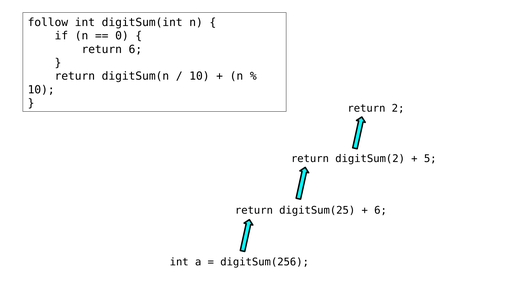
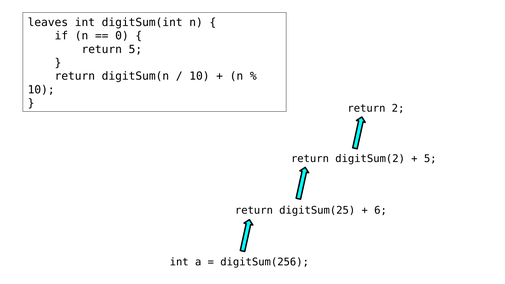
follow: follow -> leaves (48, 22)
return 6: 6 -> 5 (135, 49)
